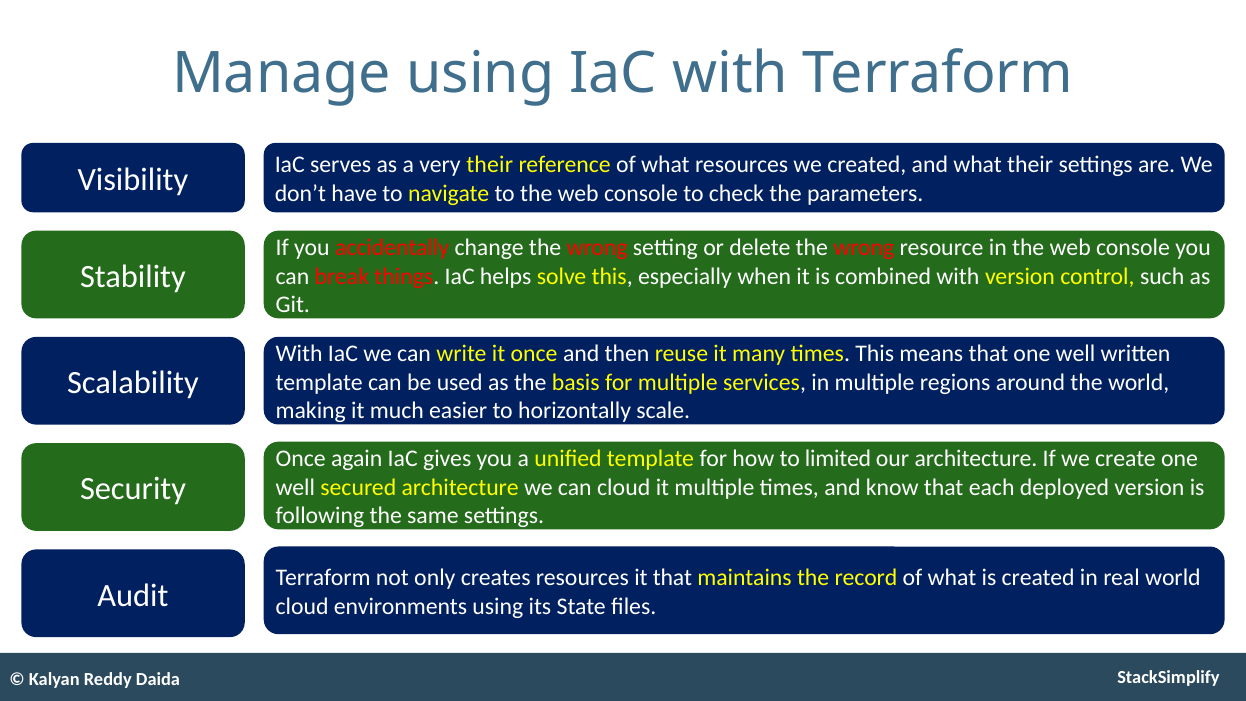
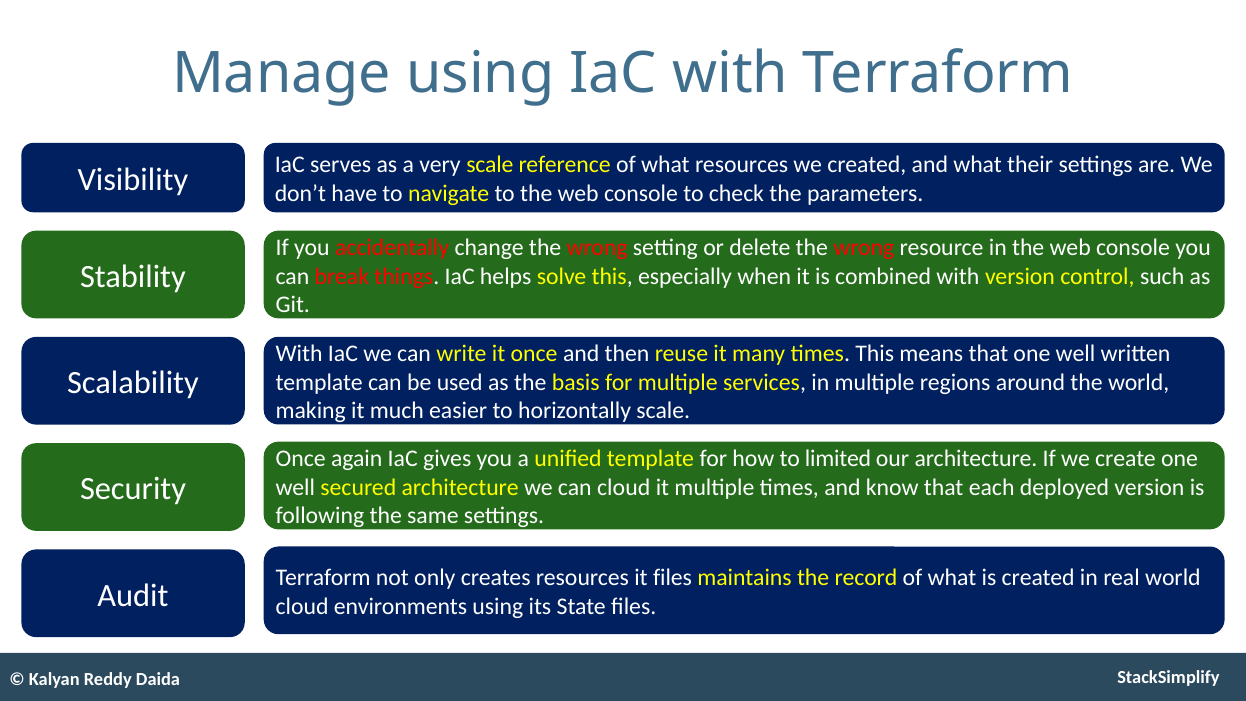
very their: their -> scale (490, 165)
it that: that -> files (672, 578)
